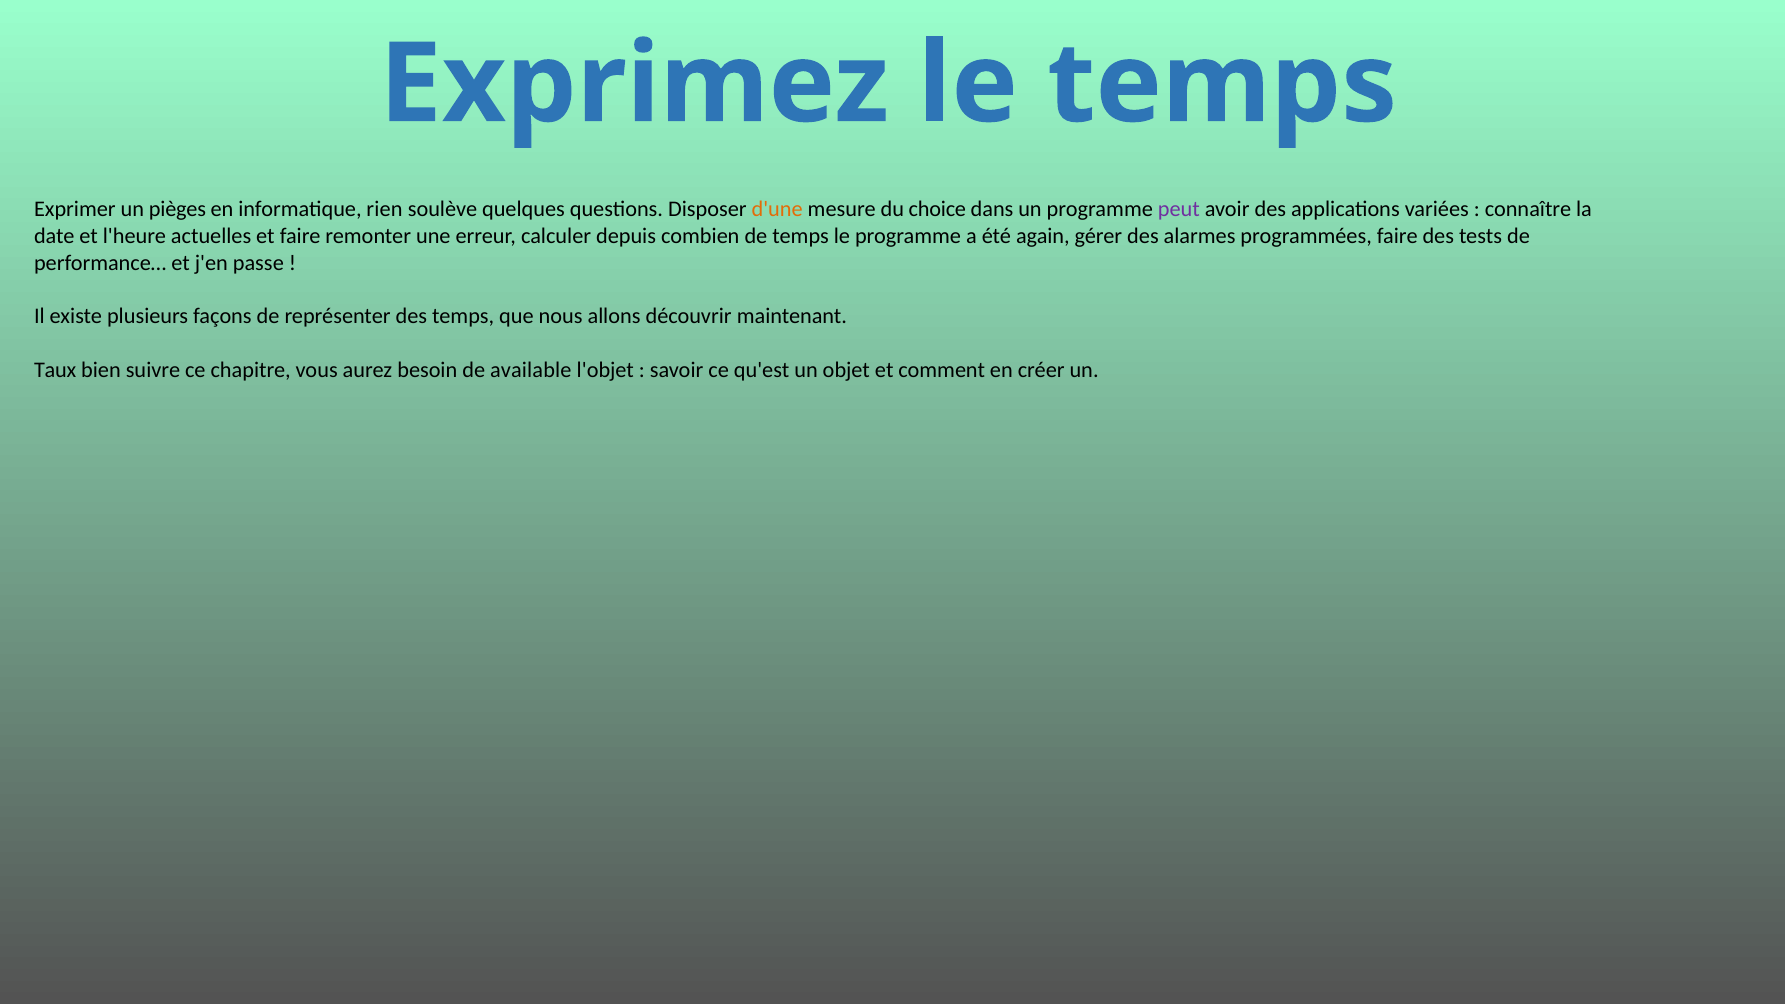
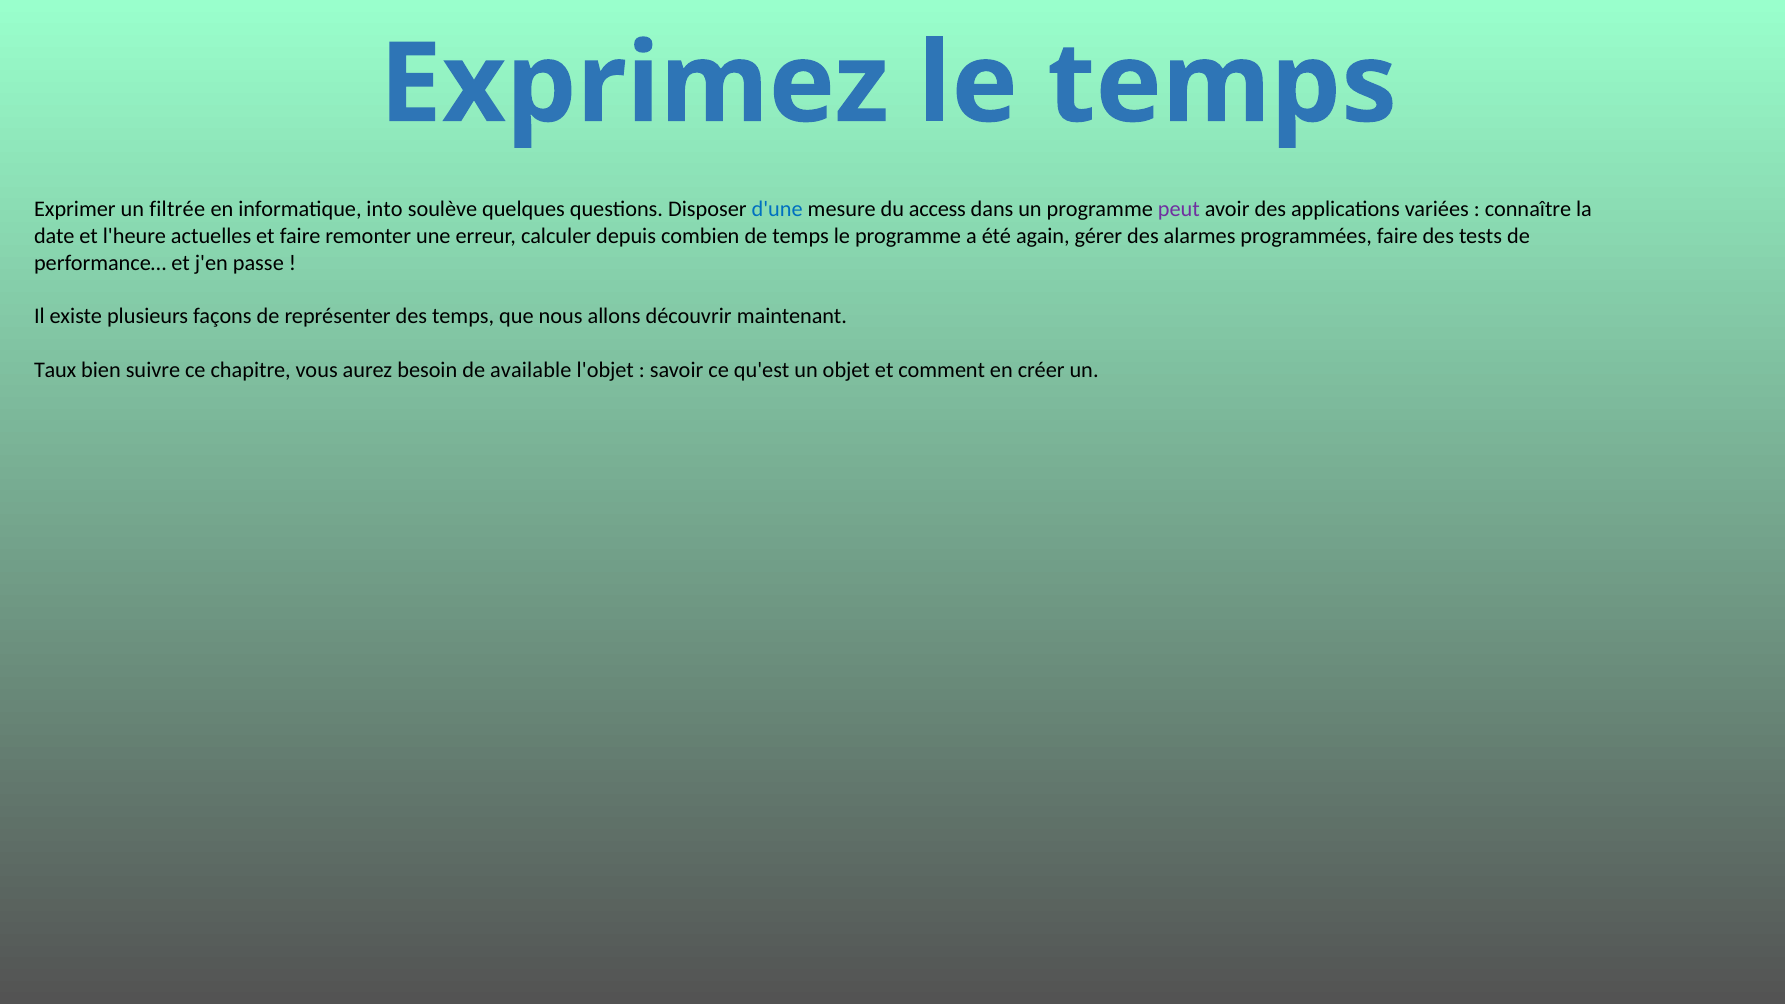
pièges: pièges -> filtrée (177, 210)
rien: rien -> into (385, 210)
d'une colour: orange -> blue (777, 210)
choice: choice -> access (937, 210)
